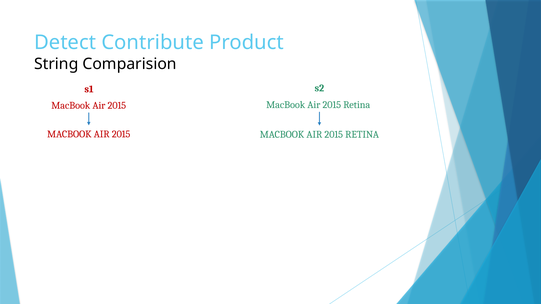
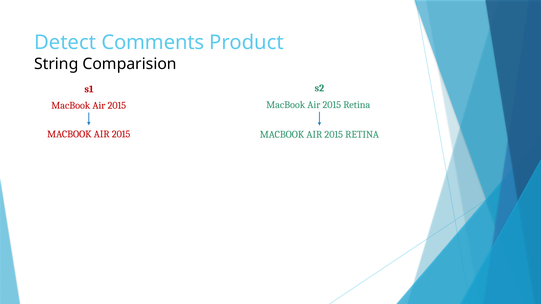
Contribute: Contribute -> Comments (153, 43)
